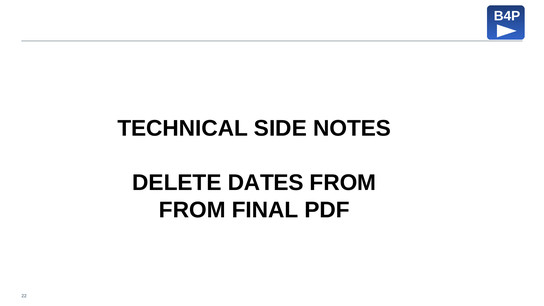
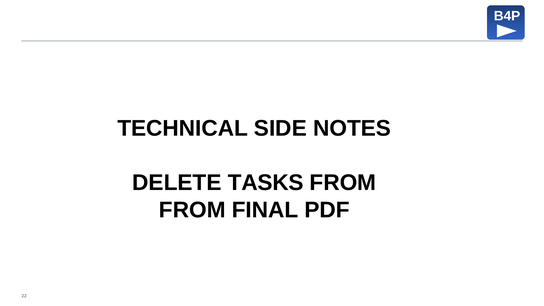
DATES: DATES -> TASKS (266, 183)
